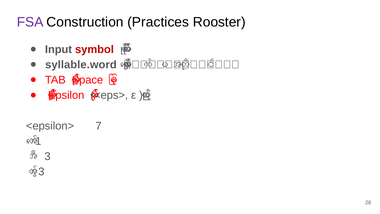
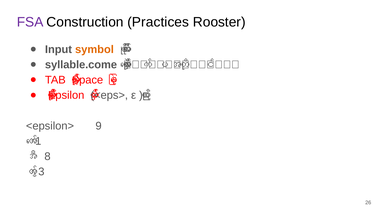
symbol colour: red -> orange (94, 49)
syllable.word: syllable.word -> syllable.come (81, 65)
7: 7 -> 9 (99, 126)
3: 3 -> 8 (48, 156)
